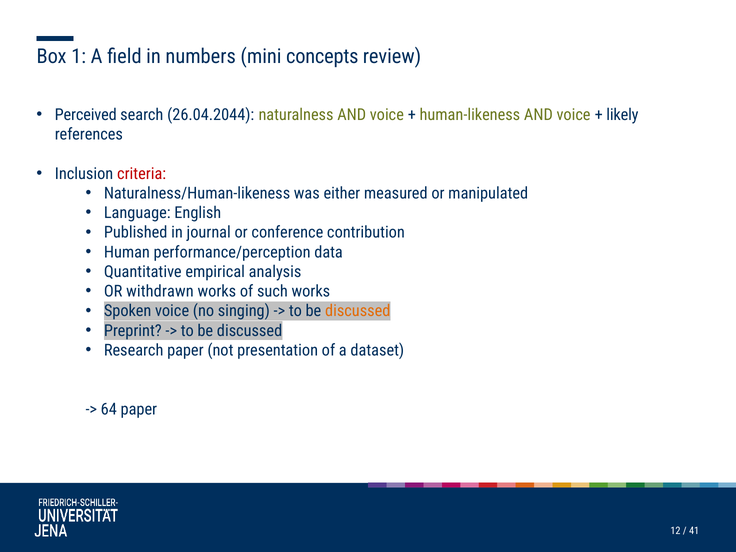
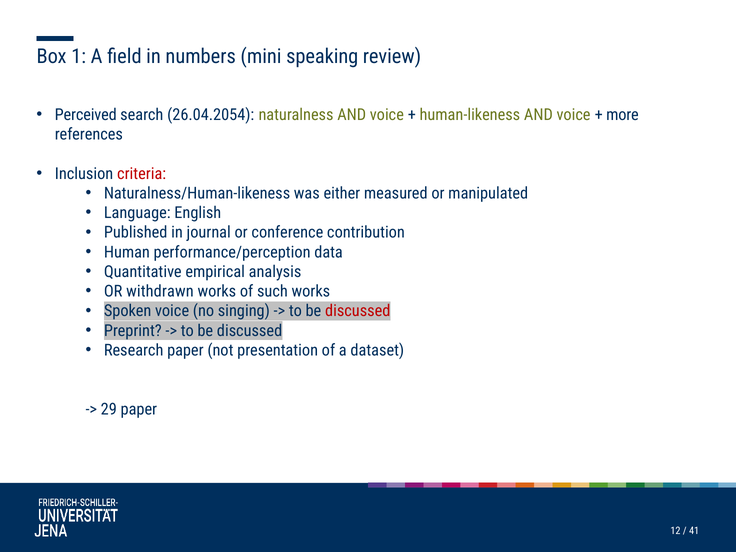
concepts: concepts -> speaking (322, 57)
26.04.2044: 26.04.2044 -> 26.04.2054 (211, 115)
likely: likely -> more (622, 115)
discussed colour: orange -> red (358, 311)
64: 64 -> 29 (109, 409)
